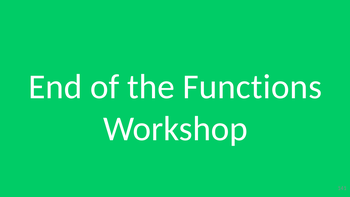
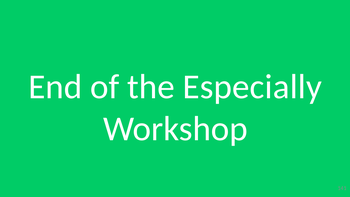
Functions: Functions -> Especially (252, 87)
